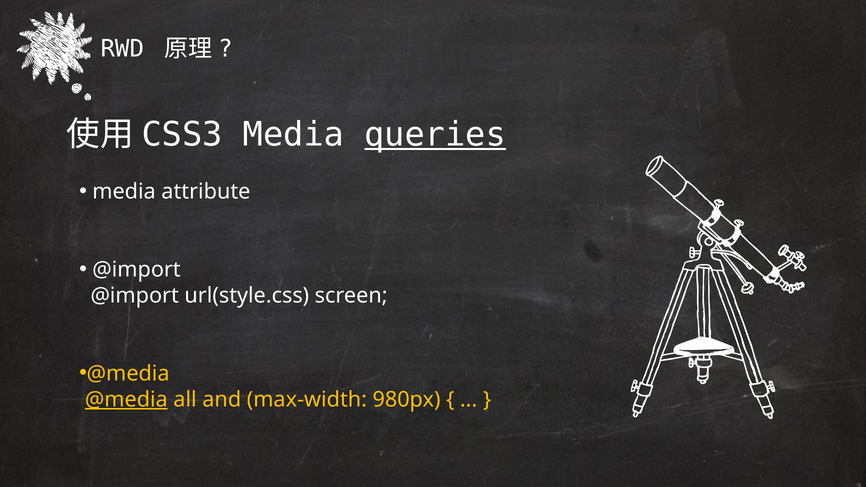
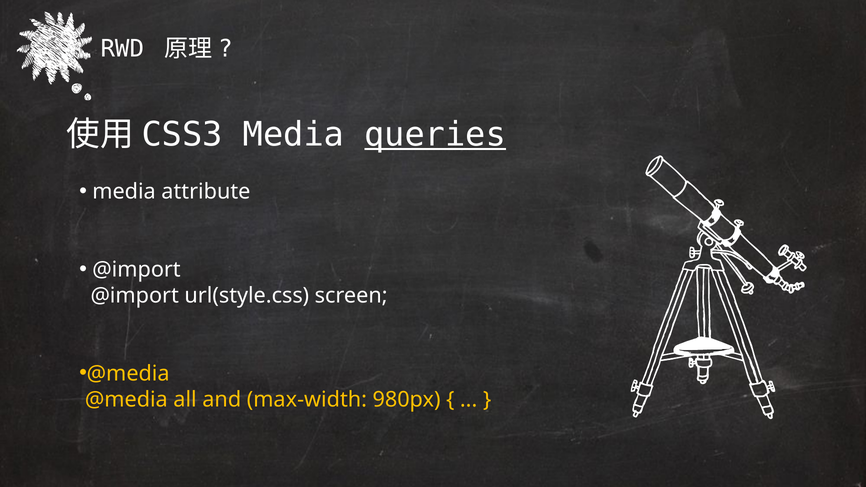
@media underline: present -> none (126, 400)
